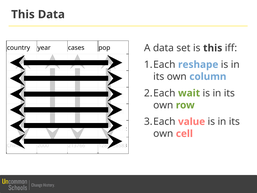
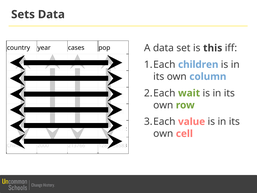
This: This -> Sets (23, 14)
reshape: reshape -> children (198, 64)
